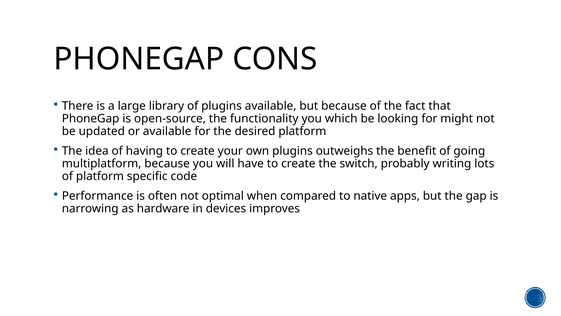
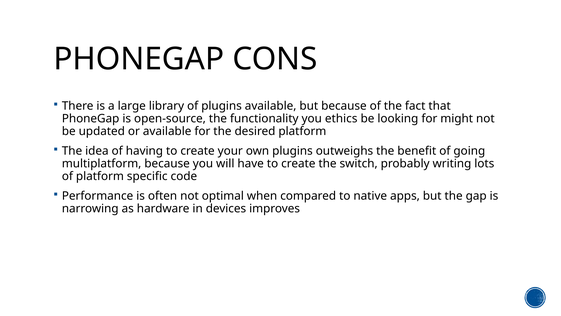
which: which -> ethics (341, 119)
